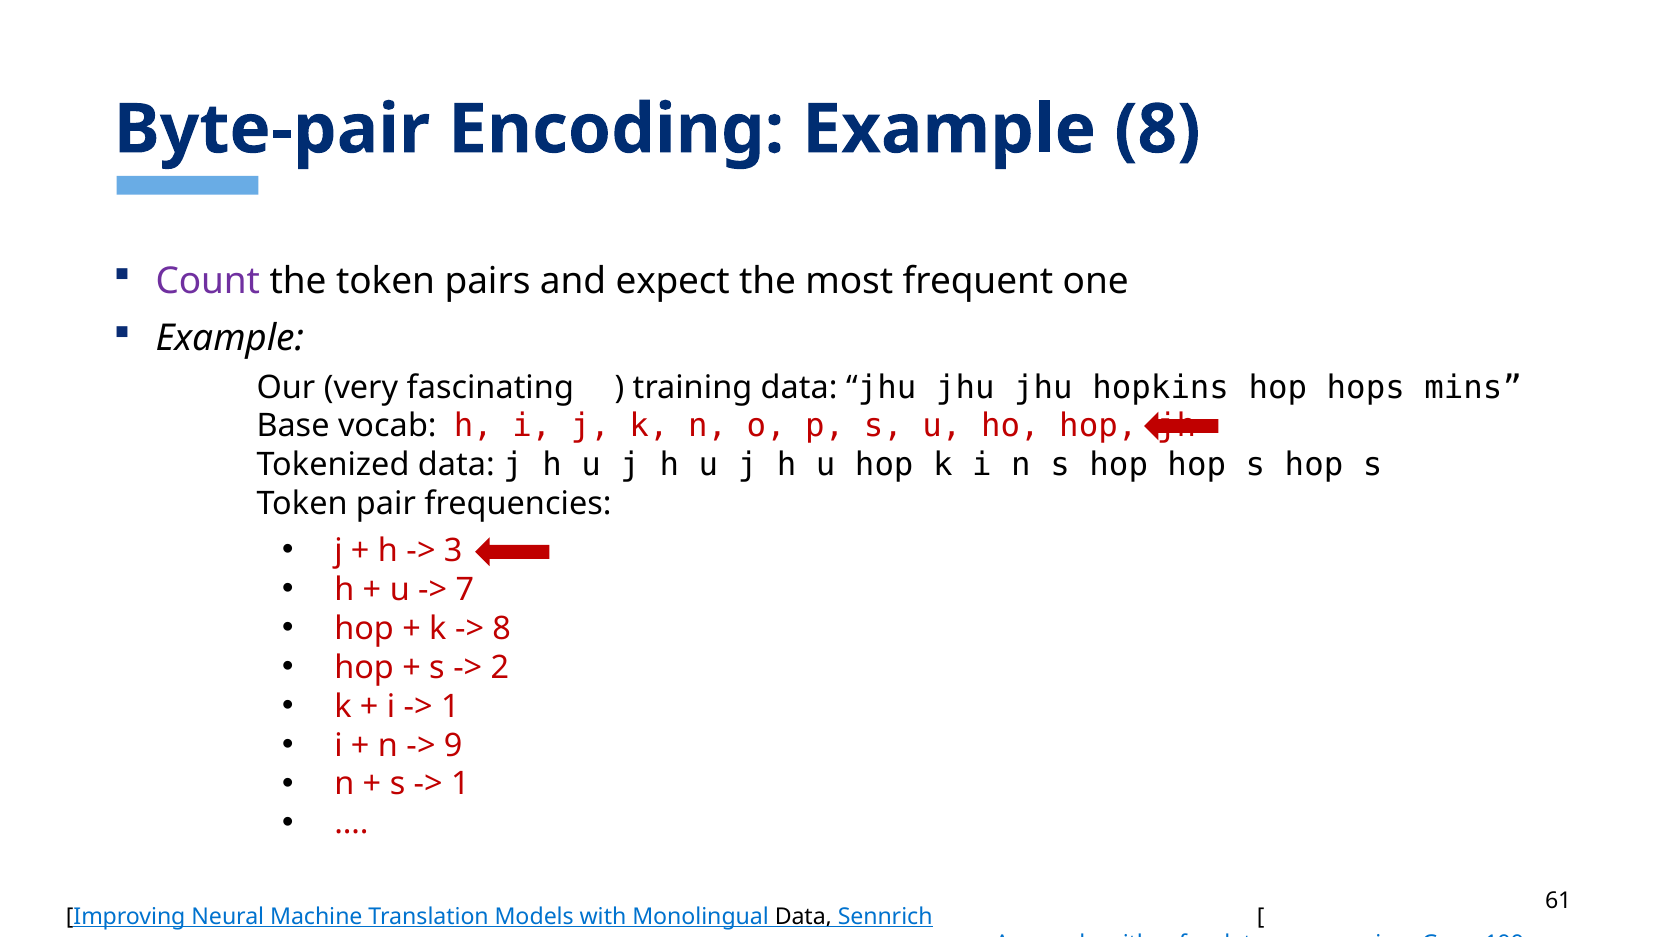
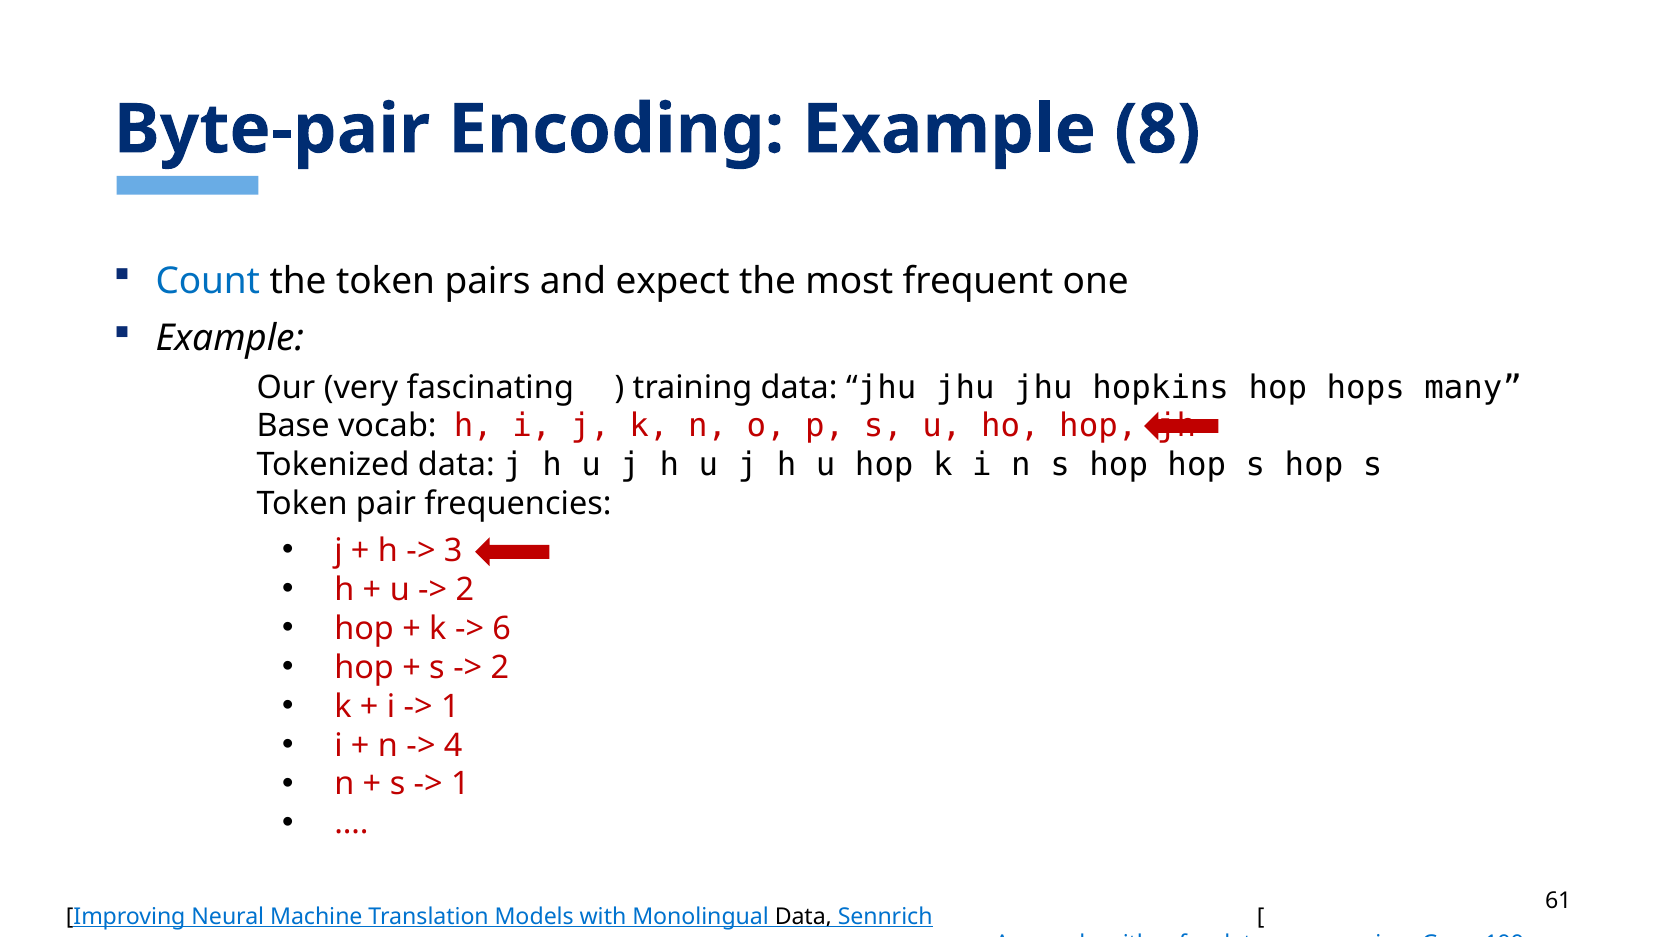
Count colour: purple -> blue (208, 281)
mins: mins -> many (1473, 387)
7: 7 -> 2 (465, 590)
8: 8 -> 6 (502, 629)
9: 9 -> 4 (453, 746)
